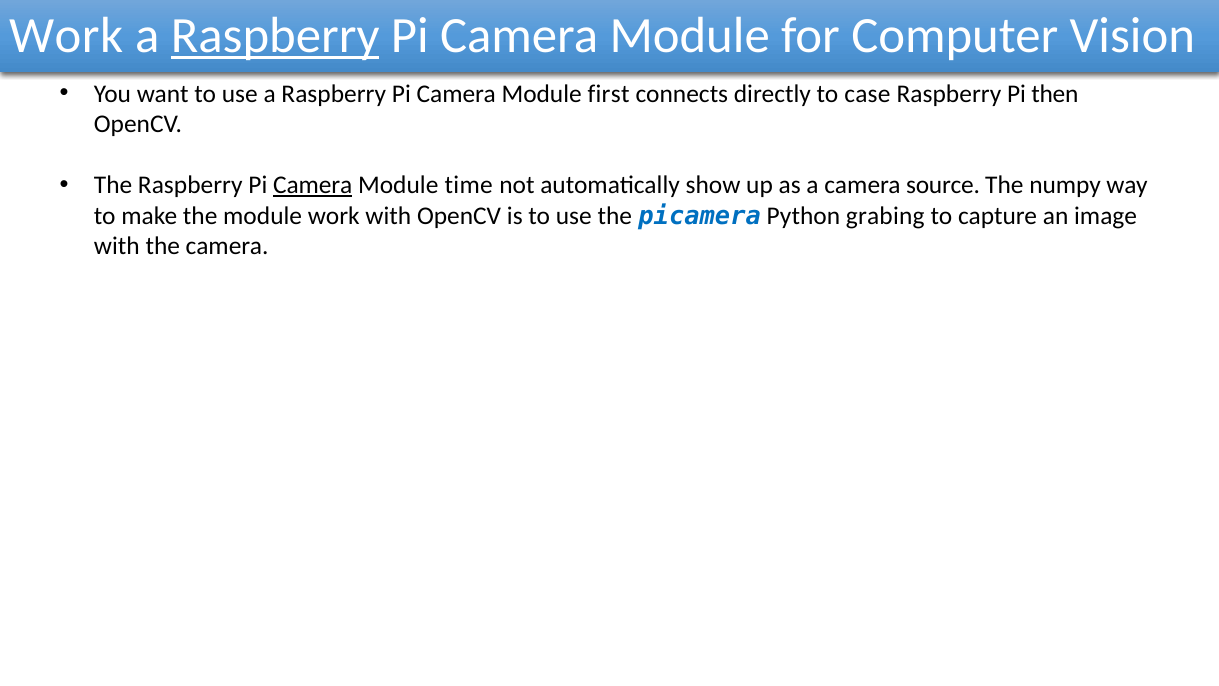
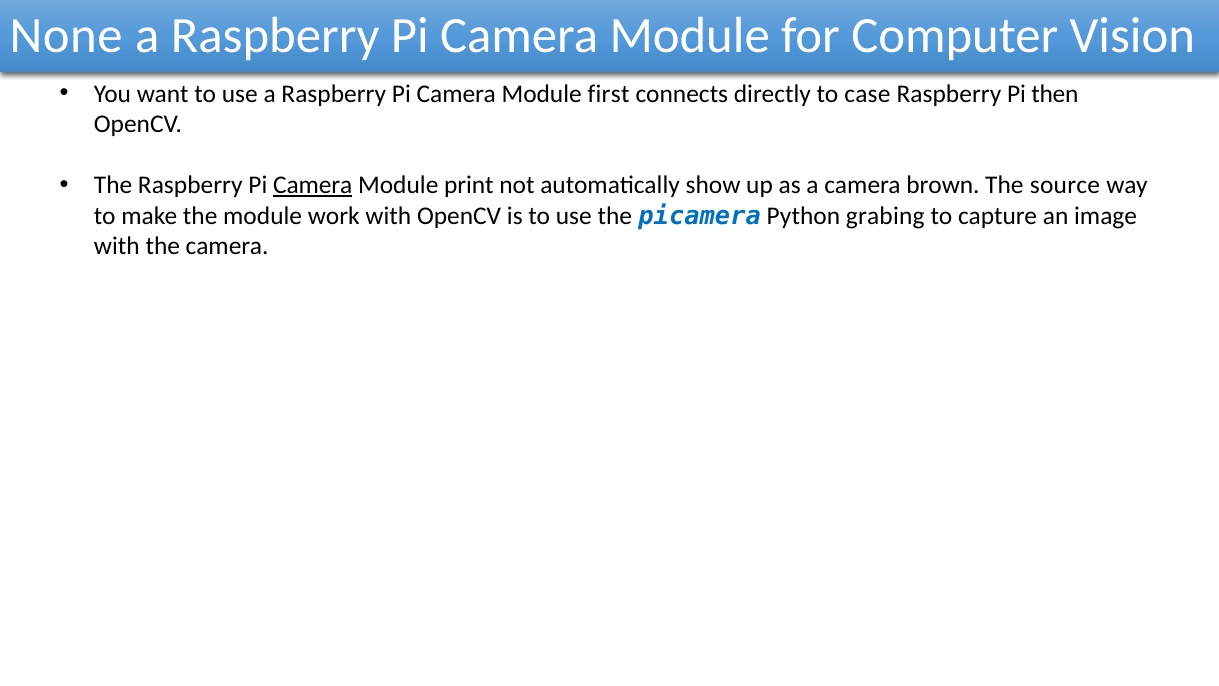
Work: Work -> None (66, 36)
Raspberry underline: present -> none (275, 36)
time: time -> print (469, 185)
source: source -> brown (943, 185)
numpy: numpy -> source (1065, 185)
